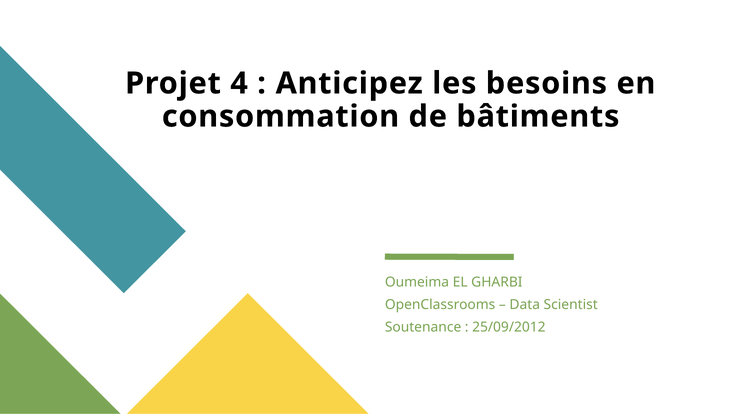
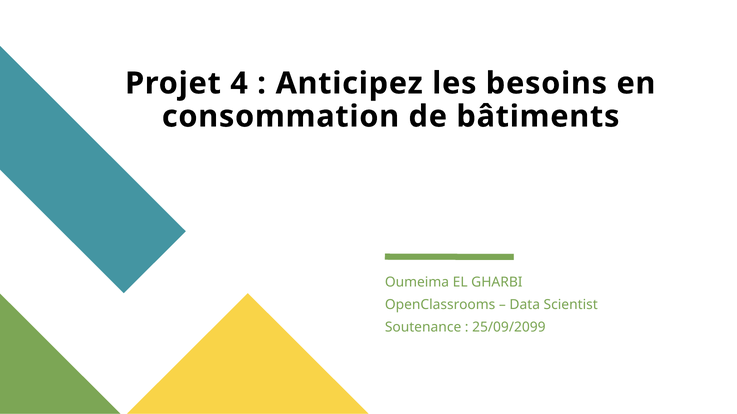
25/09/2012: 25/09/2012 -> 25/09/2099 (509, 328)
